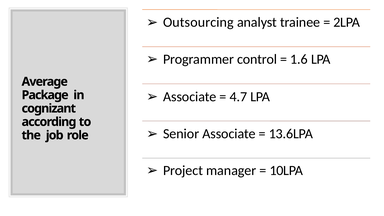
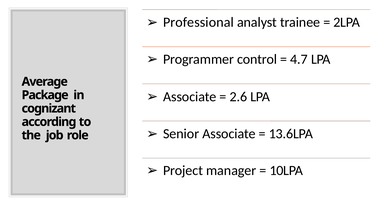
Outsourcing: Outsourcing -> Professional (198, 22)
1.6: 1.6 -> 4.7 (299, 59)
4.7: 4.7 -> 2.6 (238, 97)
